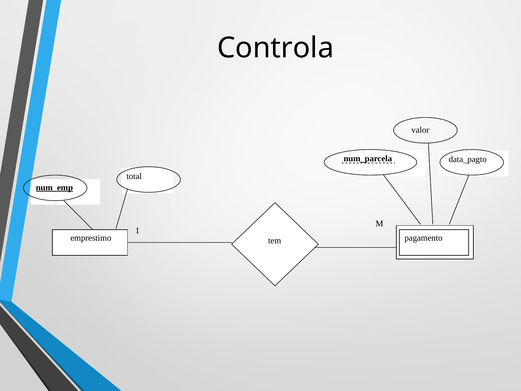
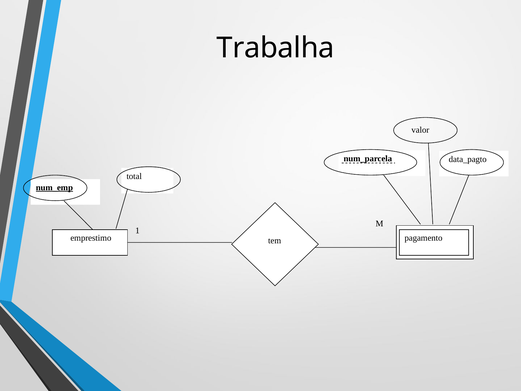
Controla: Controla -> Trabalha (276, 48)
